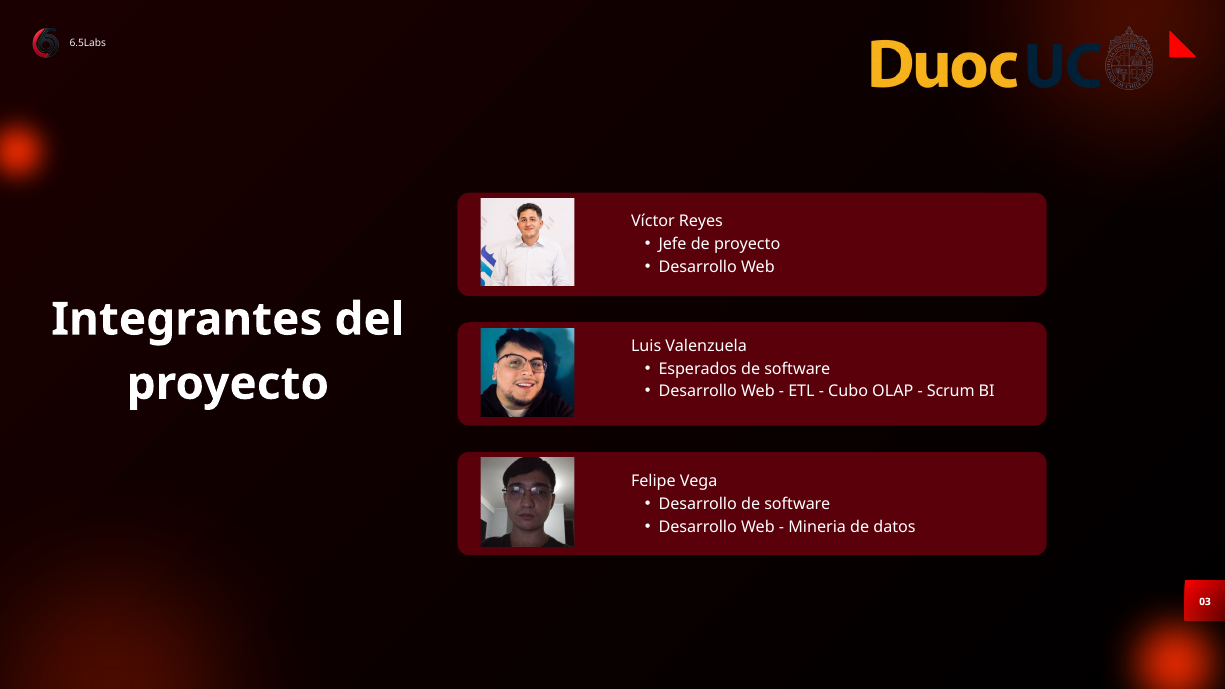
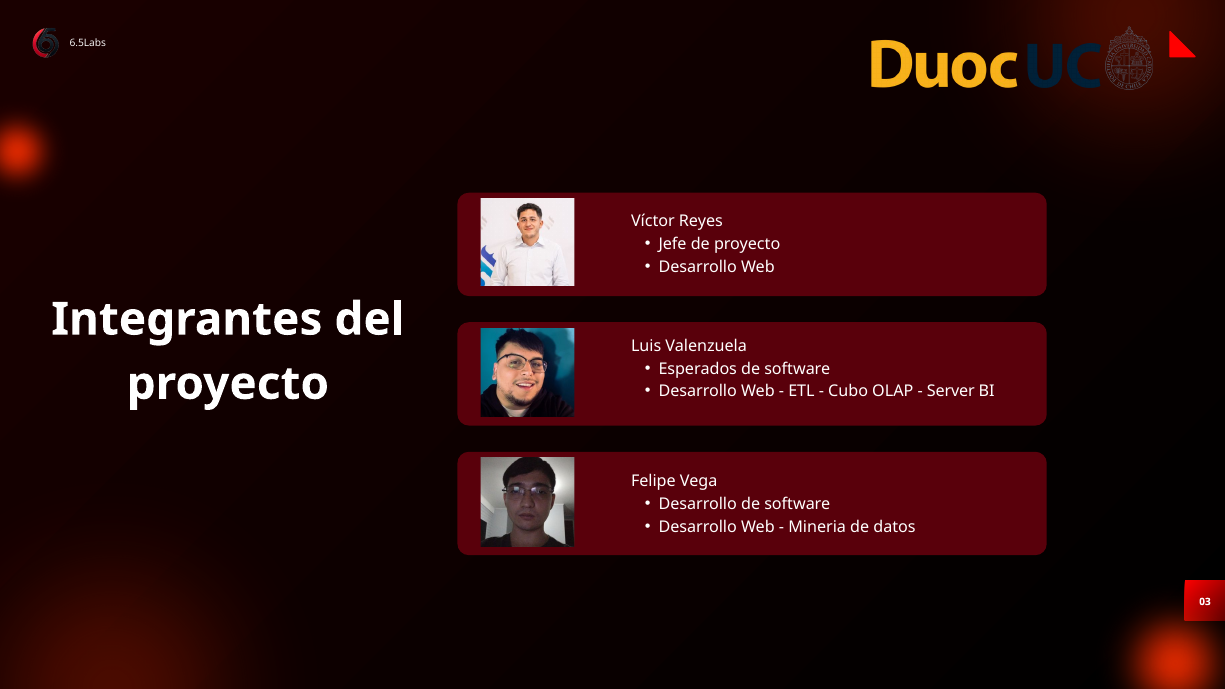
Scrum: Scrum -> Server (951, 391)
